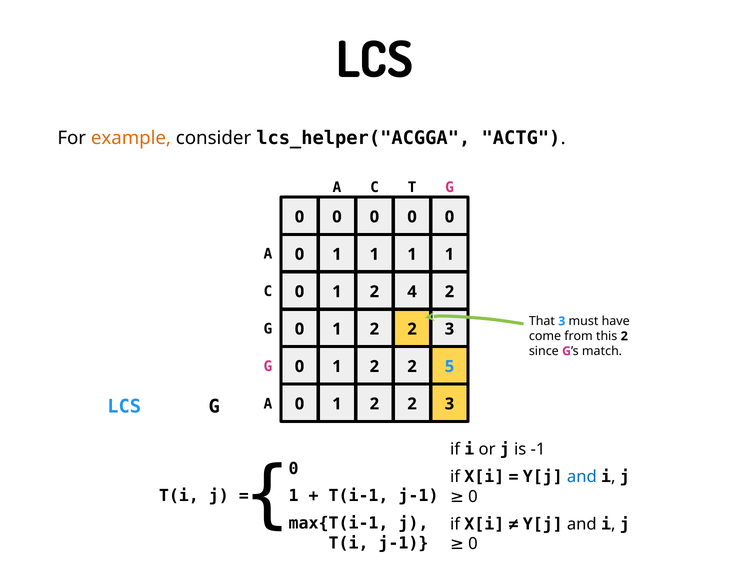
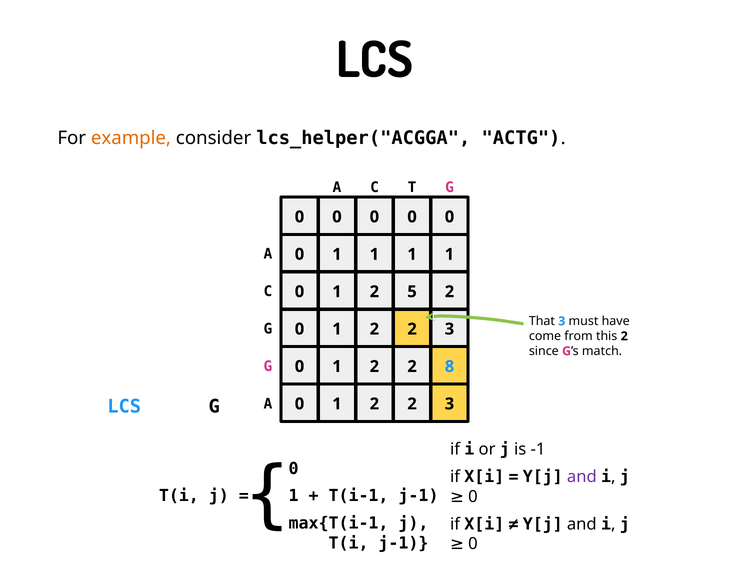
4: 4 -> 5 (412, 292)
5: 5 -> 8 (449, 367)
and colour: blue -> purple (582, 477)
